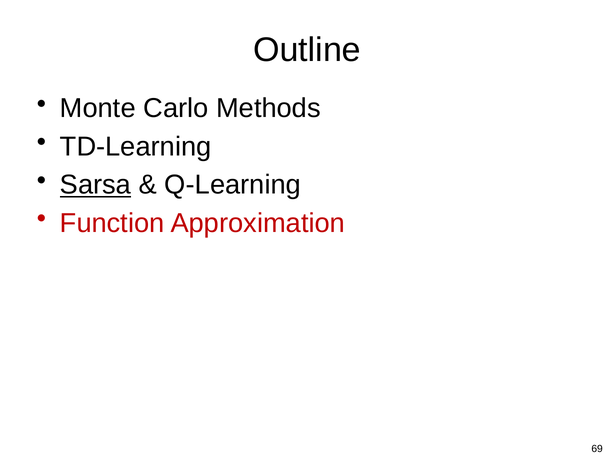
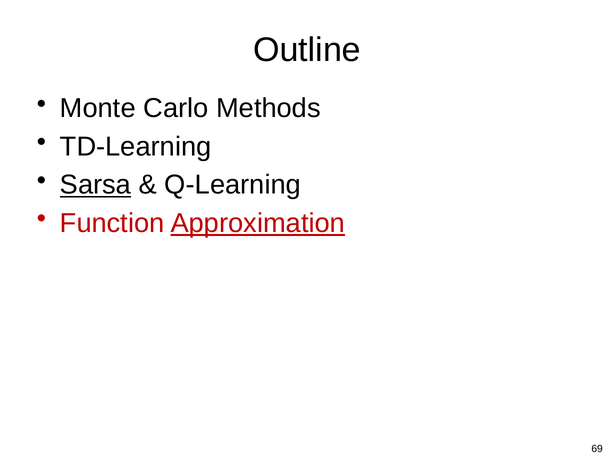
Approximation underline: none -> present (258, 223)
